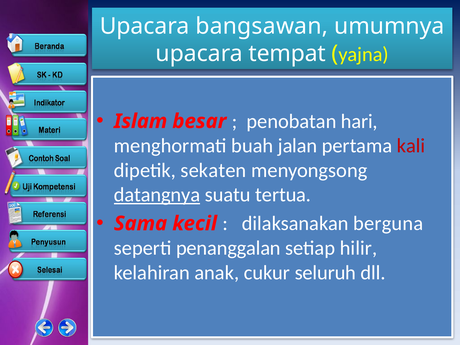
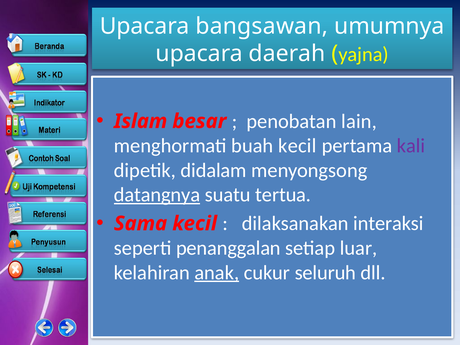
tempat: tempat -> daerah (287, 54)
hari: hari -> lain (359, 121)
buah jalan: jalan -> kecil (297, 146)
kali colour: red -> purple (411, 146)
sekaten: sekaten -> didalam (214, 170)
berguna: berguna -> interaksi (388, 224)
hilir: hilir -> luar (359, 248)
anak underline: none -> present (217, 273)
